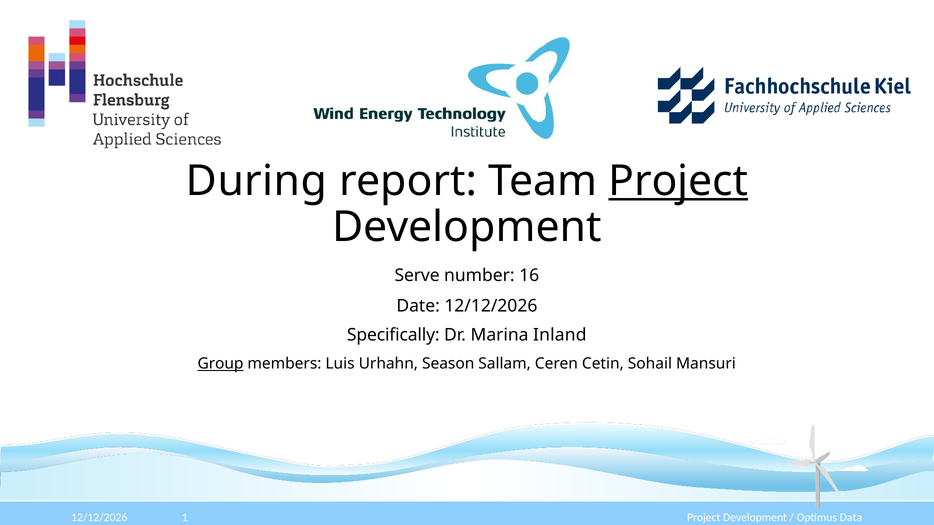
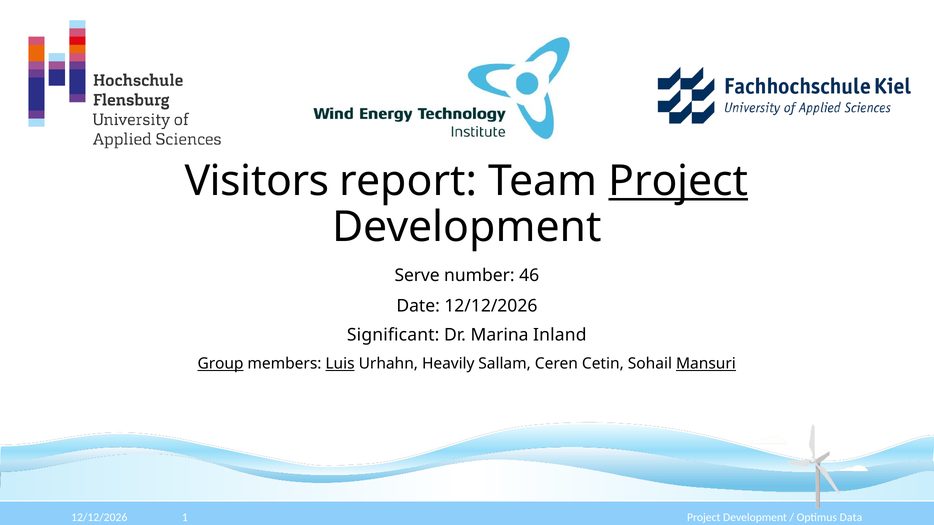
During: During -> Visitors (257, 181)
16: 16 -> 46 (529, 276)
Specifically: Specifically -> Significant (393, 335)
Luis underline: none -> present (340, 364)
Season: Season -> Heavily (448, 364)
Mansuri underline: none -> present (706, 364)
